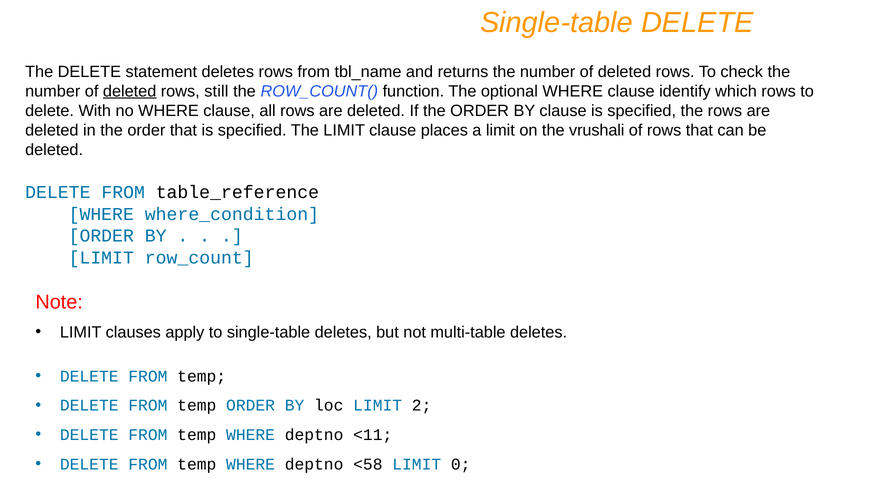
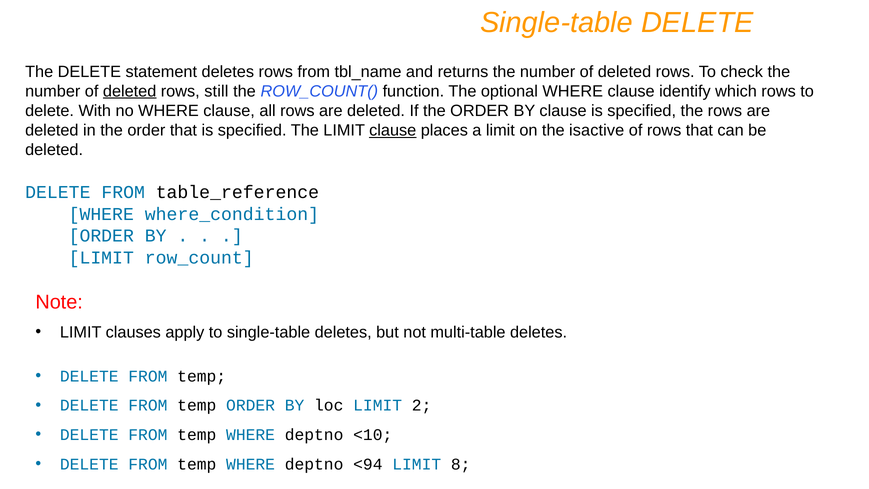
clause underline: none -> present (393, 130)
vrushali: vrushali -> isactive (597, 130)
<11: <11 -> <10 (373, 435)
<58: <58 -> <94 (368, 464)
0: 0 -> 8 (461, 464)
